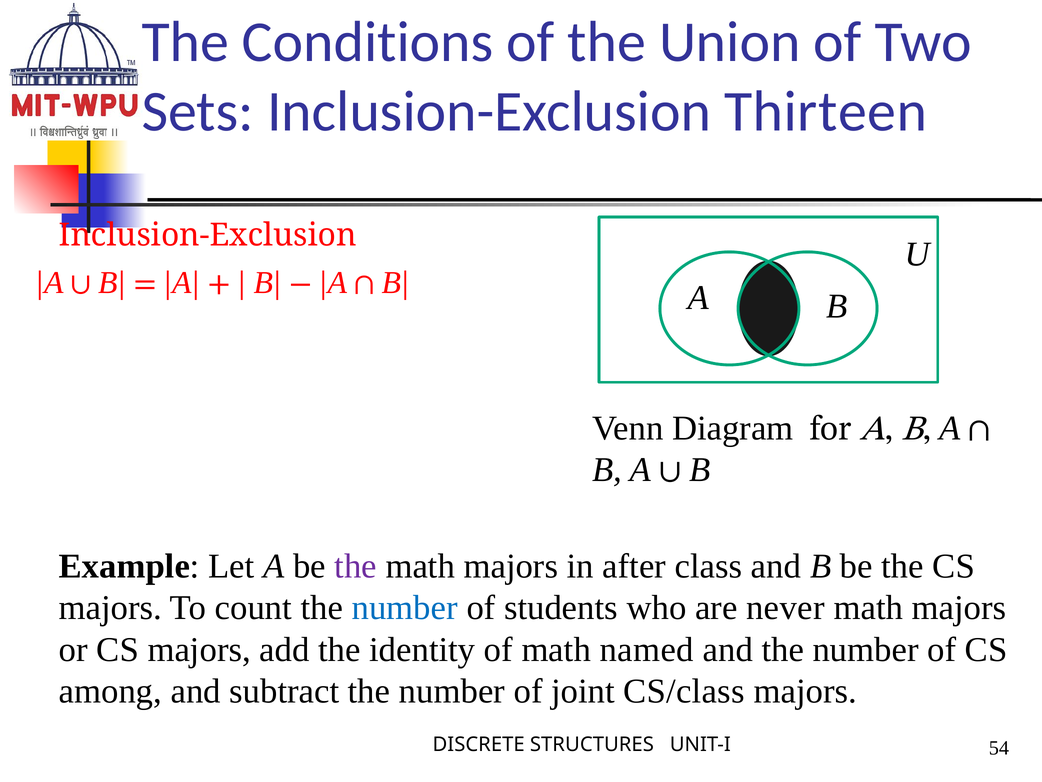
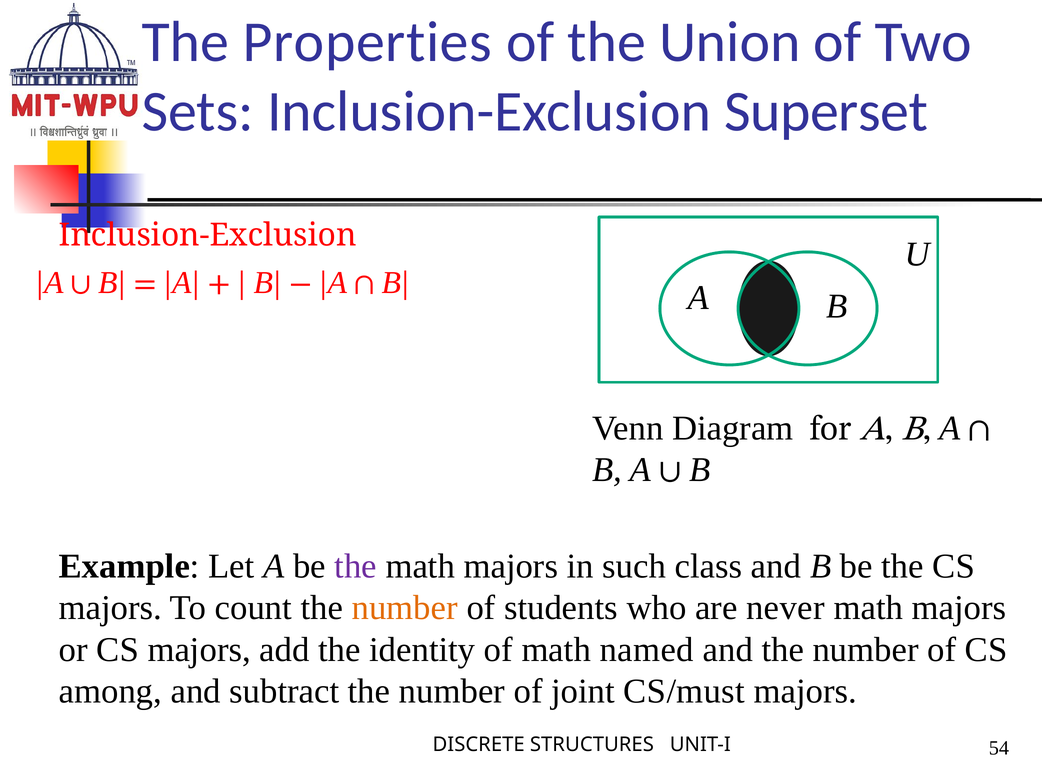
Conditions: Conditions -> Properties (367, 42)
Thirteen: Thirteen -> Superset (826, 112)
after: after -> such (634, 566)
number colour: blue -> orange (405, 607)
CS/class: CS/class -> CS/must (684, 691)
